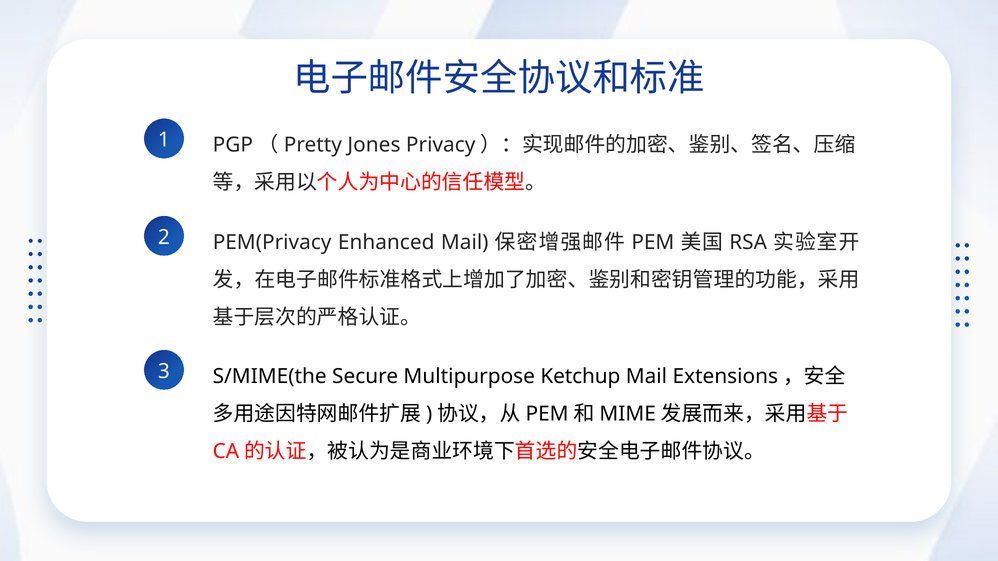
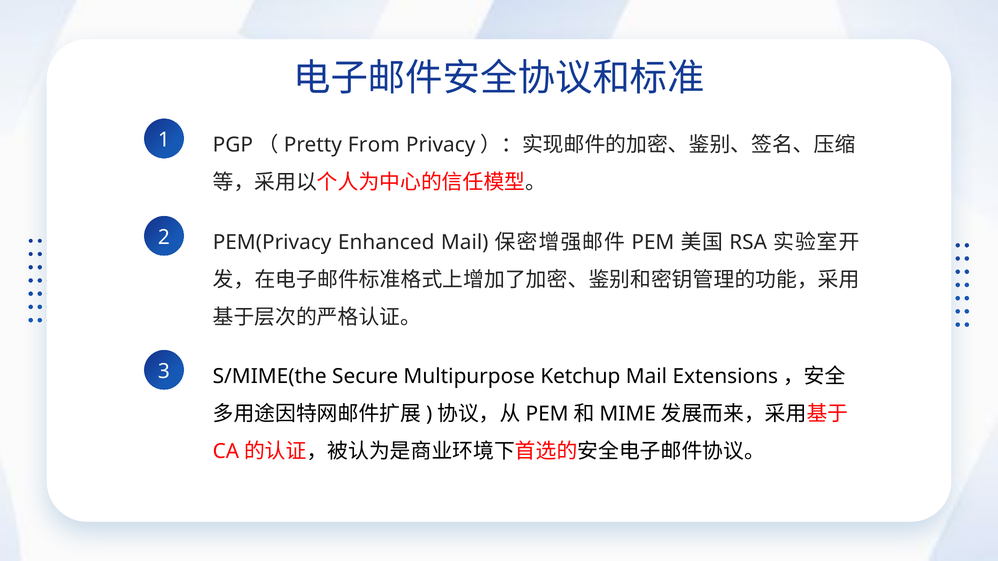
Jones: Jones -> From (374, 145)
